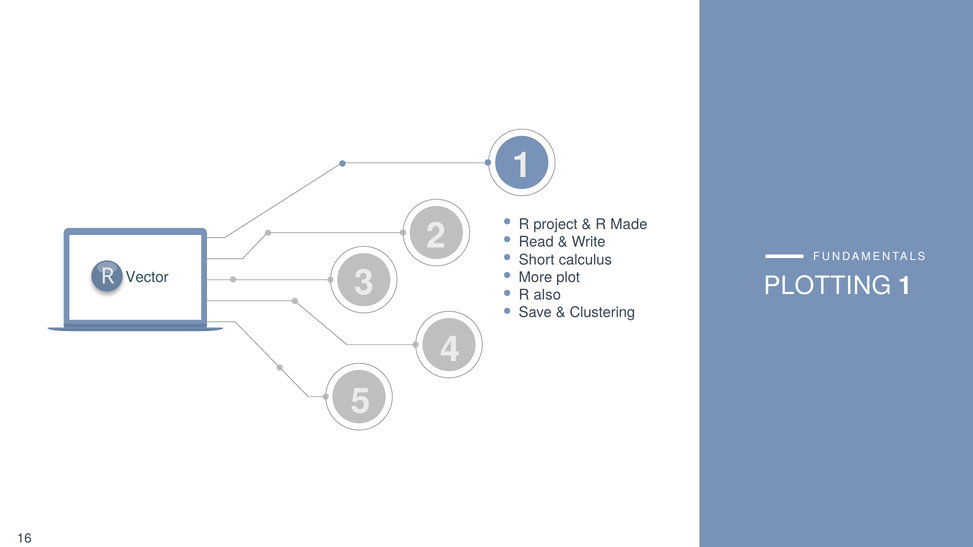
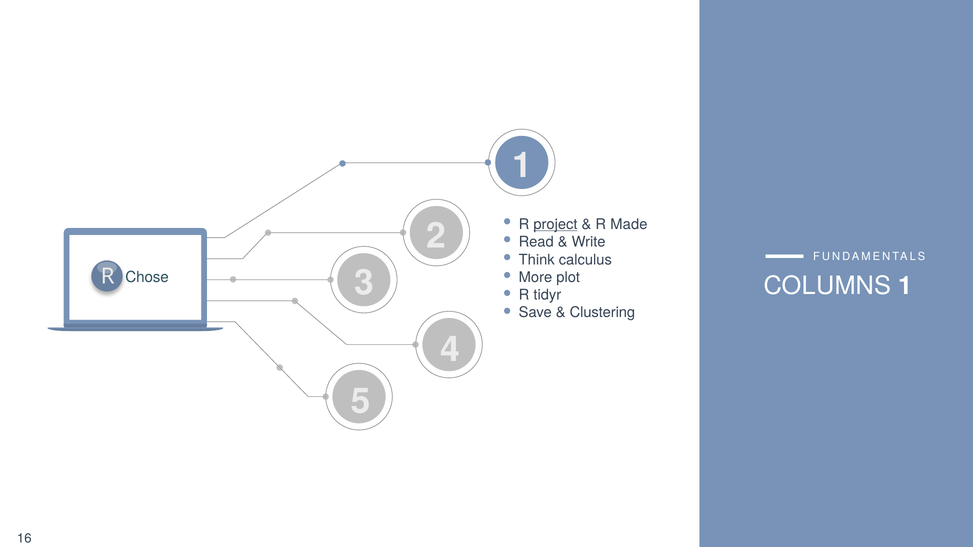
project underline: none -> present (555, 225)
Short: Short -> Think (537, 260)
Vector: Vector -> Chose (147, 278)
PLOTTING: PLOTTING -> COLUMNS (827, 286)
also: also -> tidyr (547, 295)
